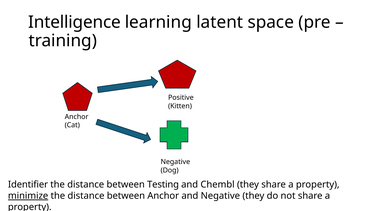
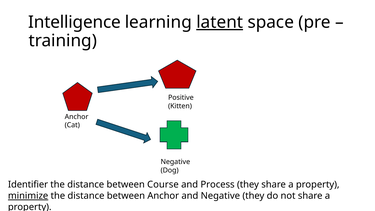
latent underline: none -> present (220, 22)
Testing: Testing -> Course (163, 185)
Chembl: Chembl -> Process (218, 185)
